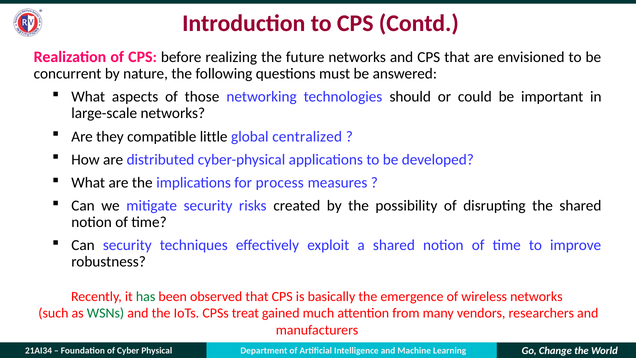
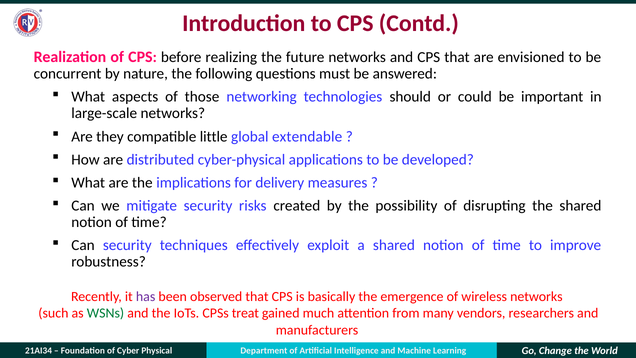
centralized: centralized -> extendable (307, 136)
process: process -> delivery (280, 183)
has colour: green -> purple (146, 296)
